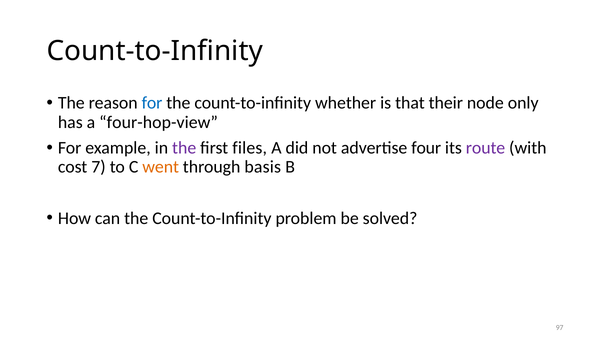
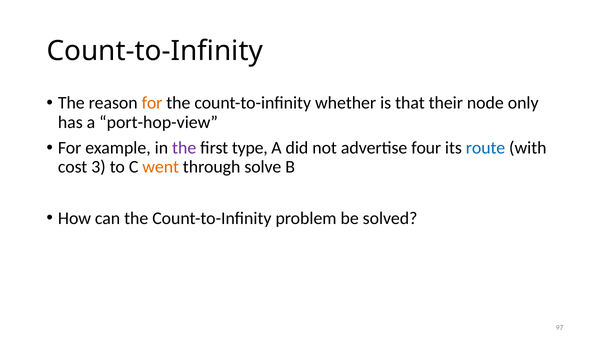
for colour: blue -> orange (152, 103)
four-hop-view: four-hop-view -> port-hop-view (159, 122)
files: files -> type (250, 148)
route colour: purple -> blue (486, 148)
7: 7 -> 3 (99, 167)
basis: basis -> solve (263, 167)
